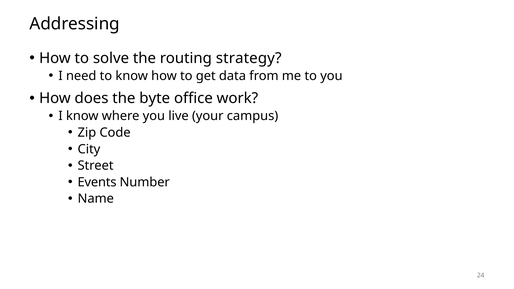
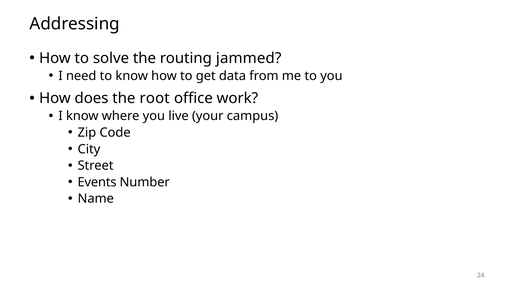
strategy: strategy -> jammed (249, 58)
byte: byte -> root (155, 98)
